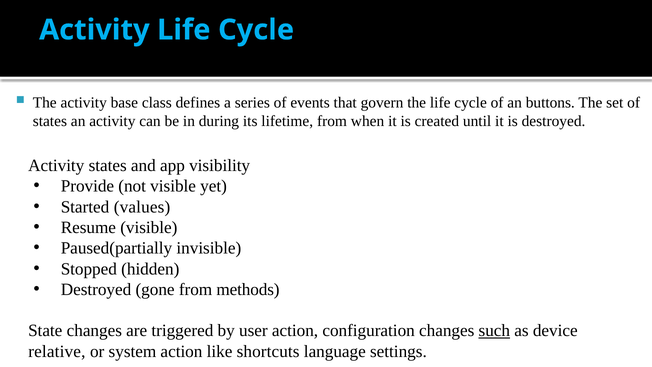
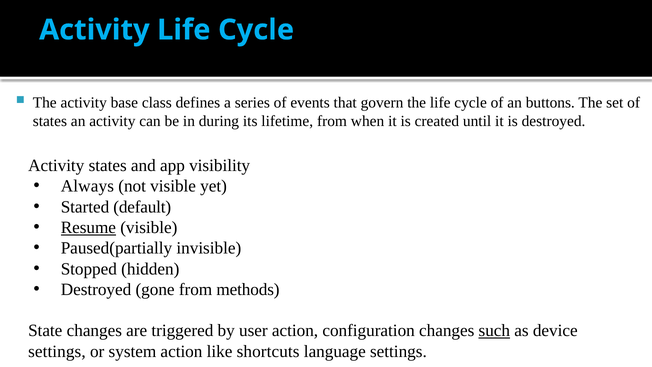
Provide: Provide -> Always (87, 186)
values: values -> default (142, 207)
Resume underline: none -> present (88, 227)
relative: relative -> settings (57, 351)
